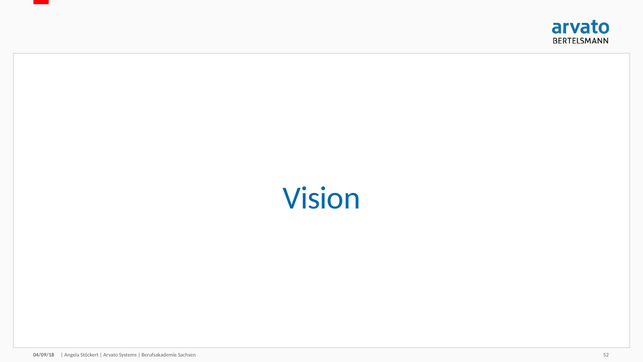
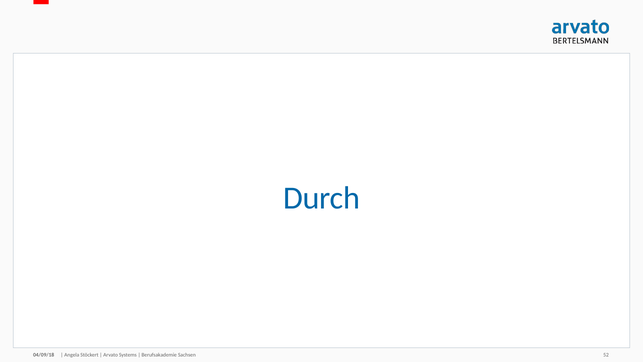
Vision: Vision -> Durch (322, 198)
